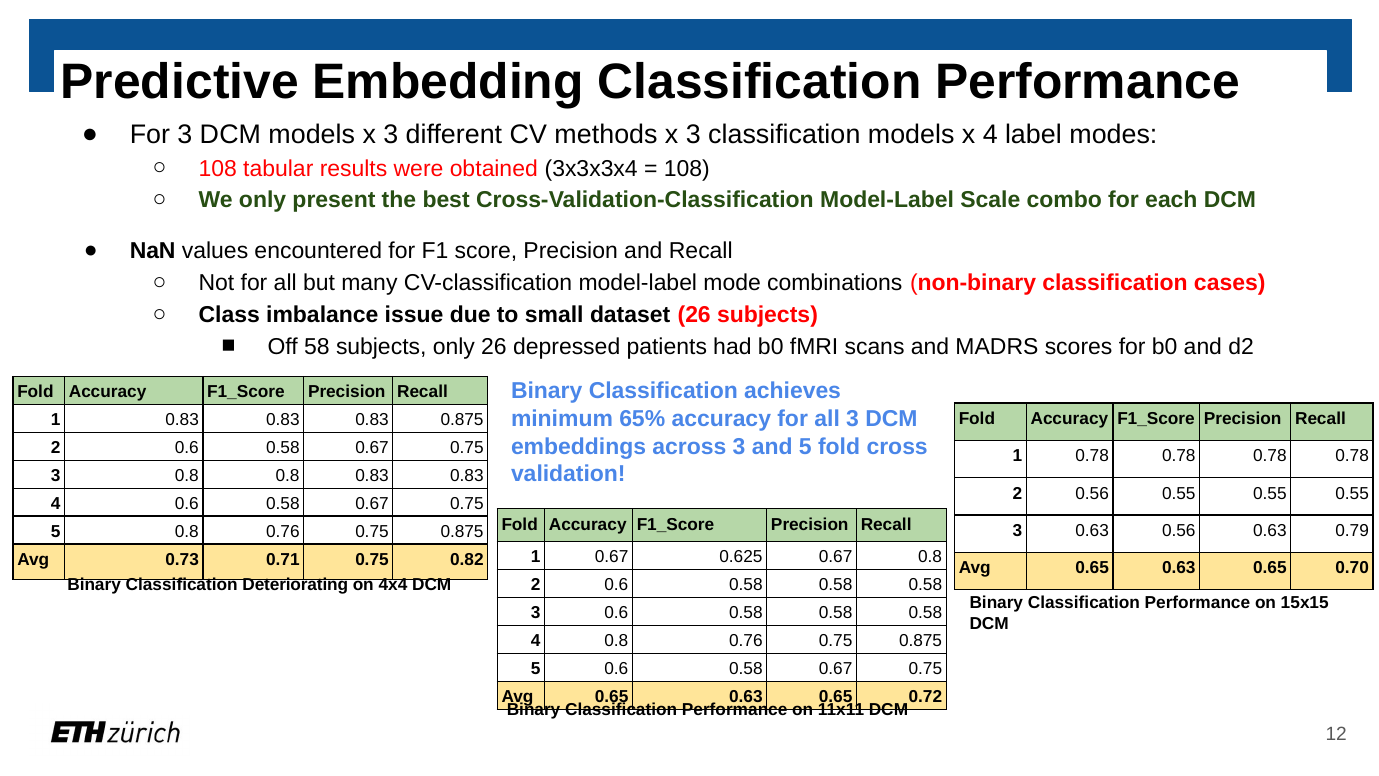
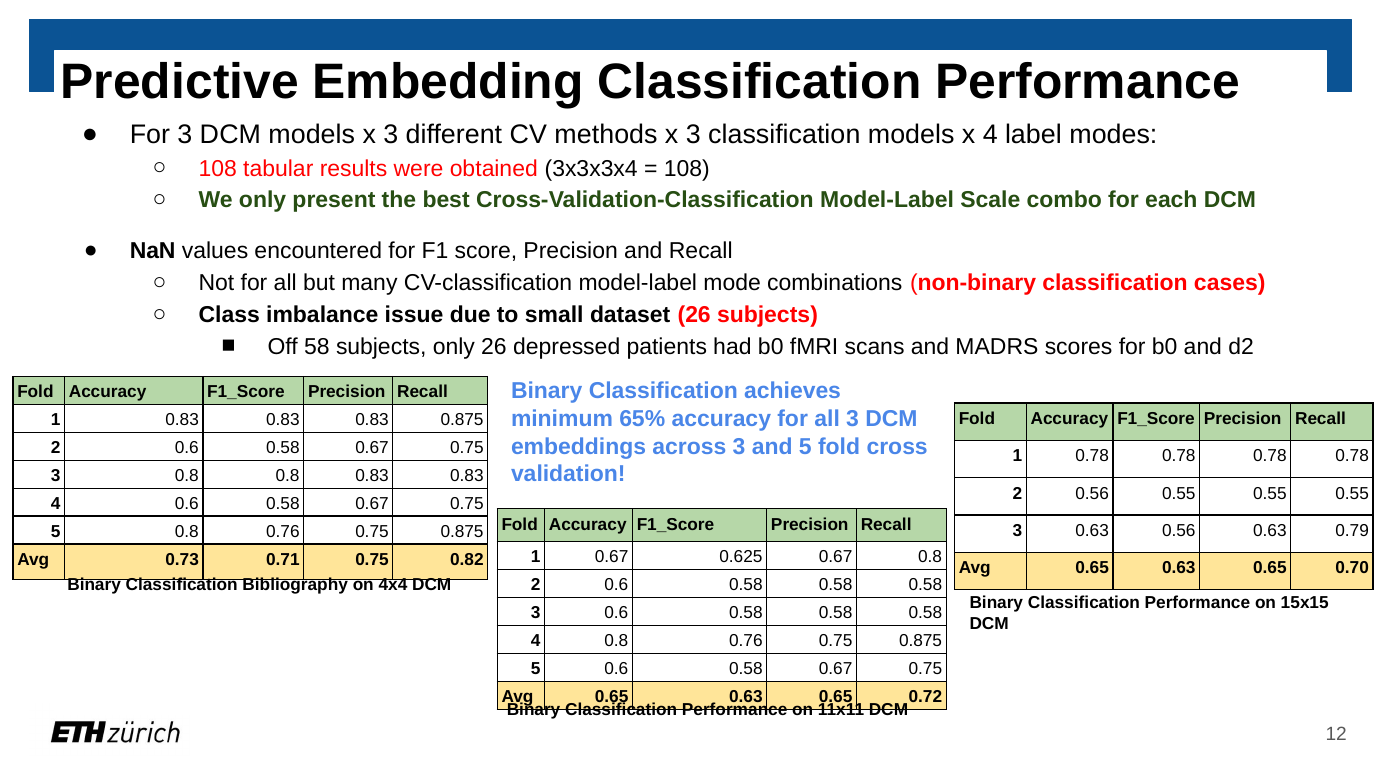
Deteriorating: Deteriorating -> Bibliography (295, 584)
